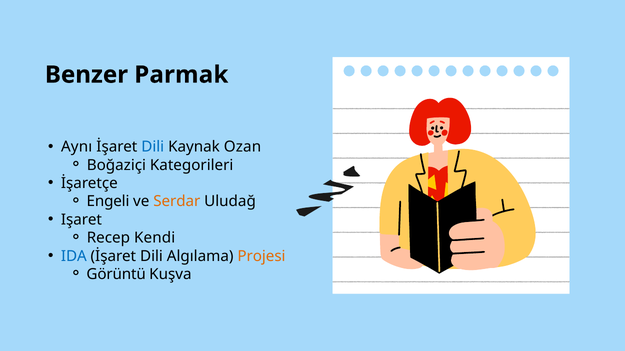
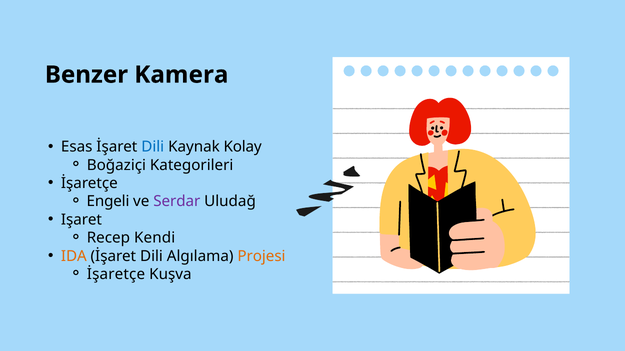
Parmak: Parmak -> Kamera (181, 75)
Aynı: Aynı -> Esas (77, 147)
Ozan: Ozan -> Kolay (243, 147)
Serdar colour: orange -> purple (177, 202)
IDA colour: blue -> orange (74, 256)
Görüntü: Görüntü -> İşaretçe (116, 275)
